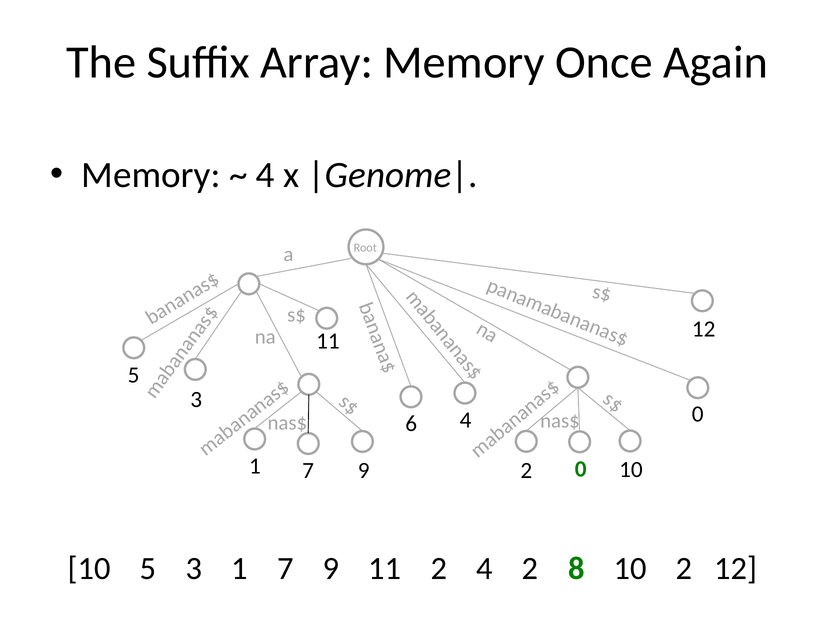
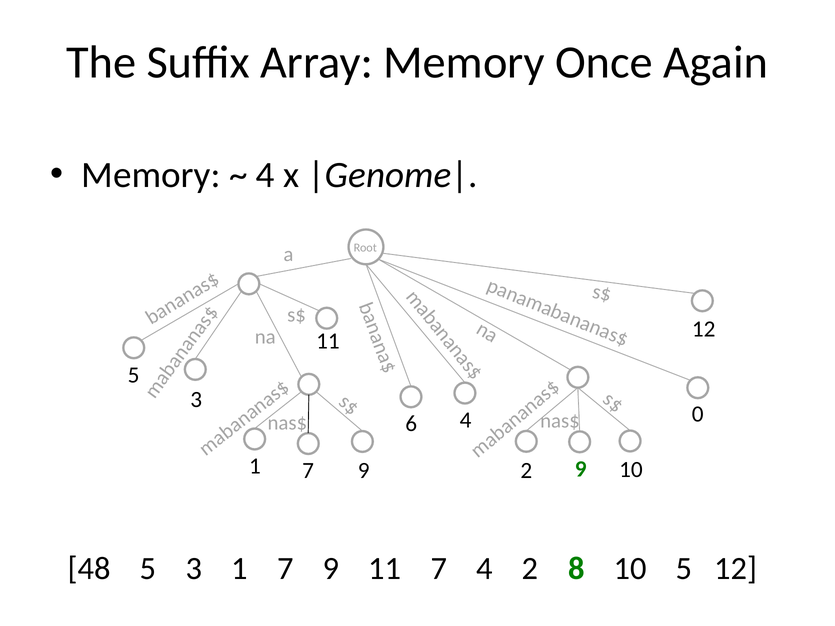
2 0: 0 -> 9 (581, 469)
10: 10 -> 48 (89, 569)
9 11 2: 2 -> 7 (439, 569)
10 2: 2 -> 5 (684, 569)
